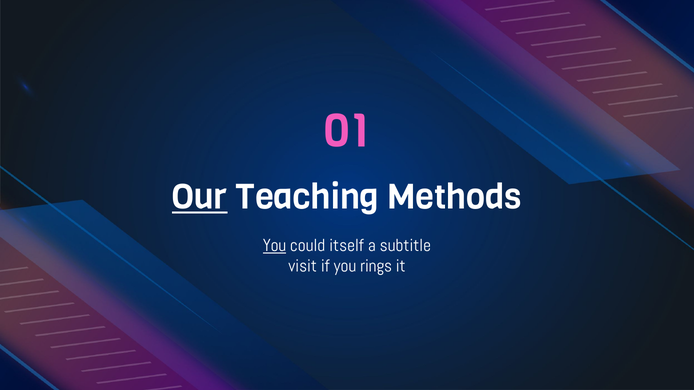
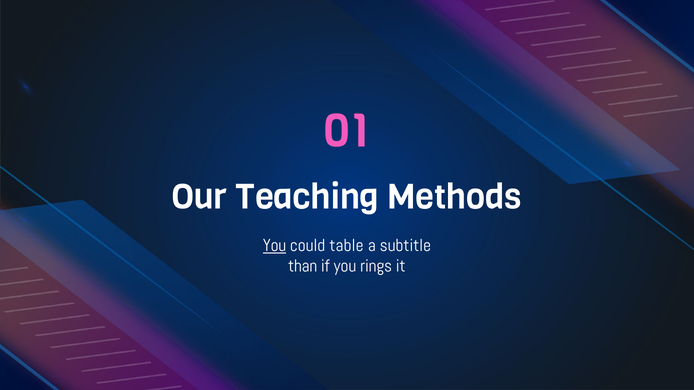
Our underline: present -> none (200, 198)
itself: itself -> table (346, 246)
visit: visit -> than (303, 267)
